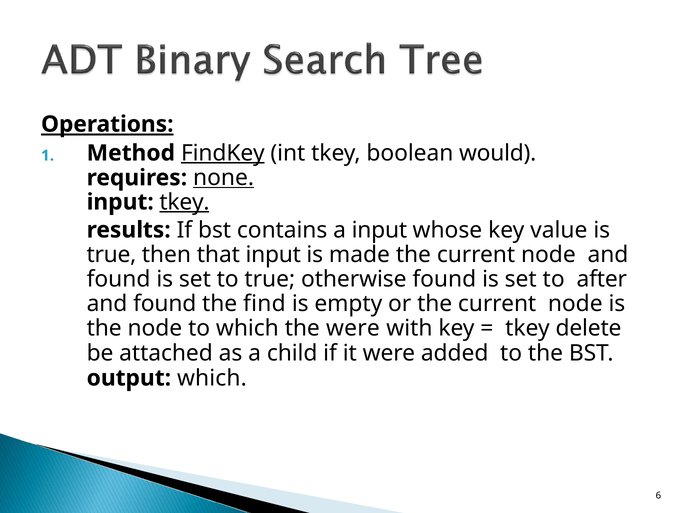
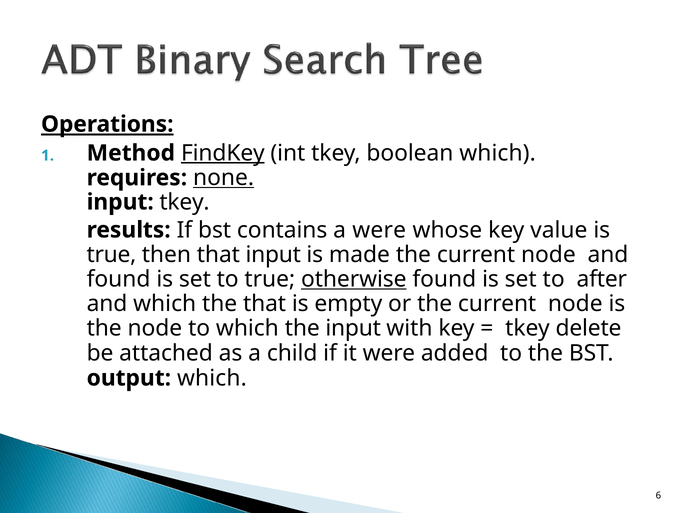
boolean would: would -> which (498, 153)
tkey underline: present -> none (184, 202)
a input: input -> were (379, 230)
otherwise underline: none -> present (354, 279)
found: found -> which (165, 304)
the find: find -> that (265, 304)
the were: were -> input (353, 328)
